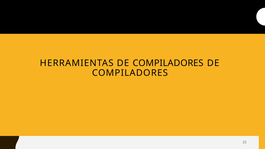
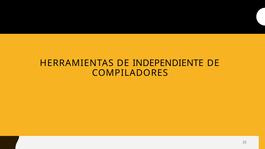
HERRAMIENTAS DE COMPILADORES: COMPILADORES -> INDEPENDIENTE (168, 63)
